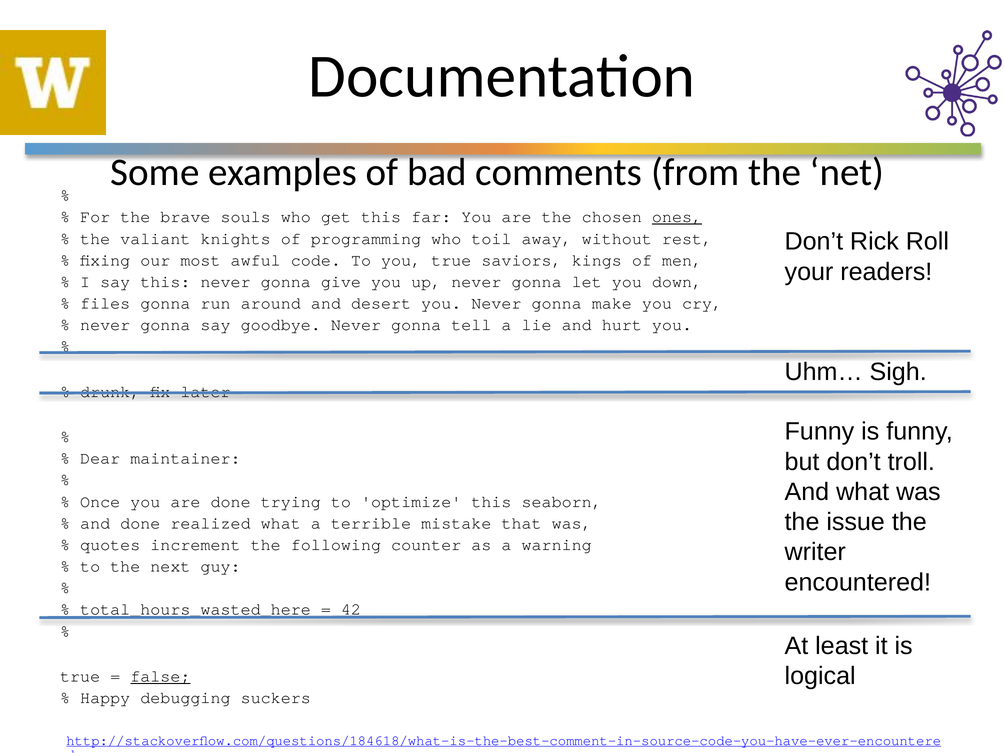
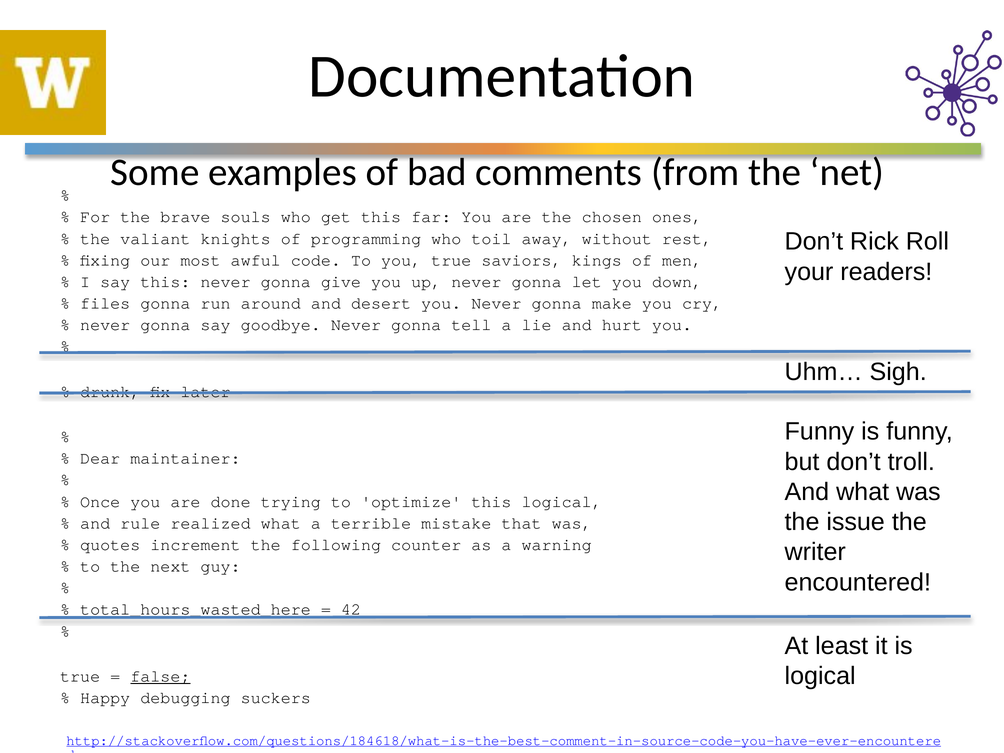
ones underline: present -> none (677, 217)
this seaborn: seaborn -> logical (562, 502)
and done: done -> rule (140, 523)
